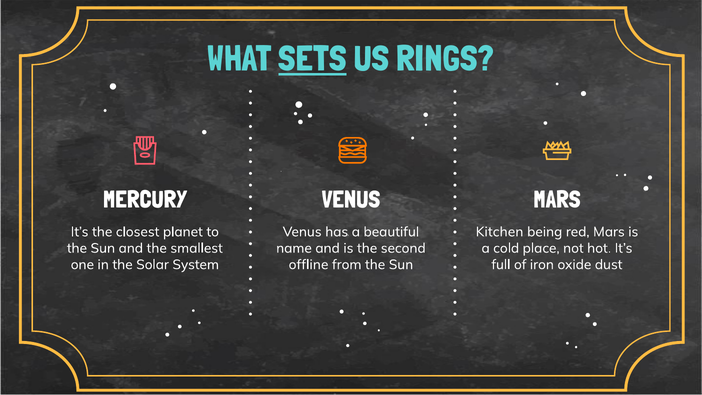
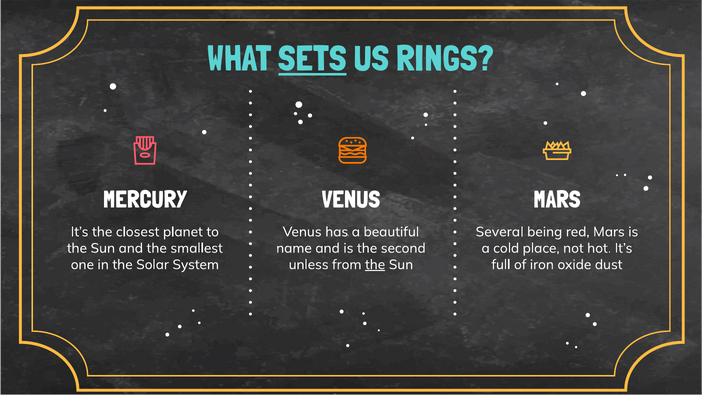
Kitchen: Kitchen -> Several (500, 232)
offline: offline -> unless (309, 265)
the underline: none -> present (375, 265)
